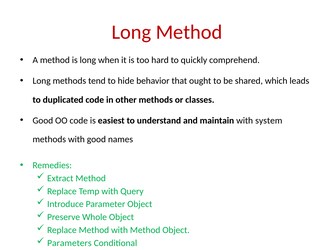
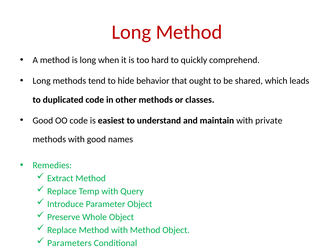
system: system -> private (269, 121)
